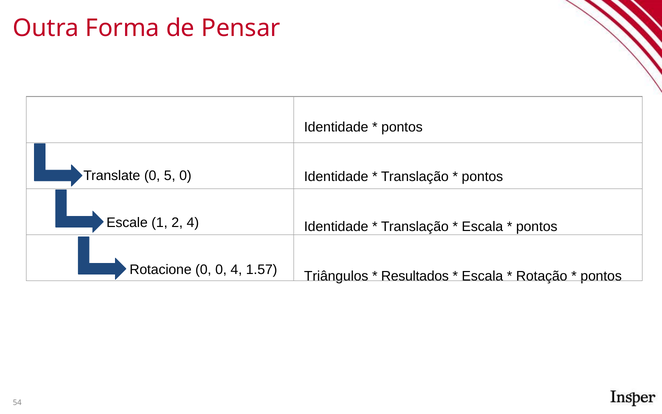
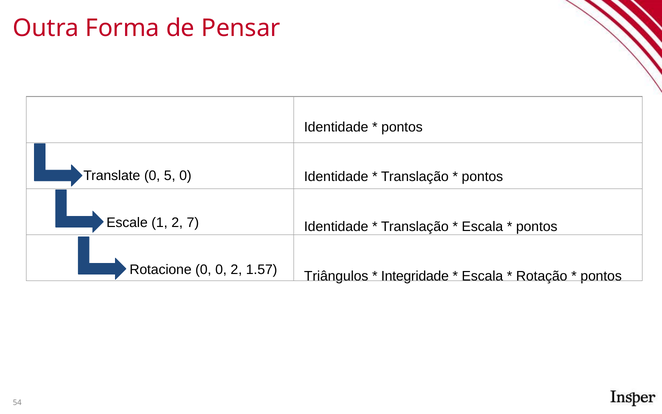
2 4: 4 -> 7 (193, 222)
0 4: 4 -> 2 (236, 269)
Resultados: Resultados -> Integridade (415, 276)
